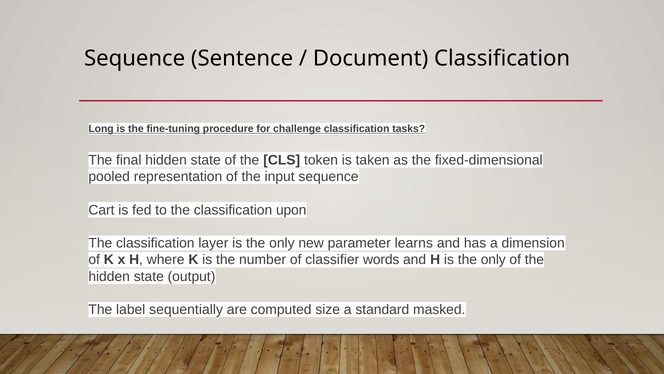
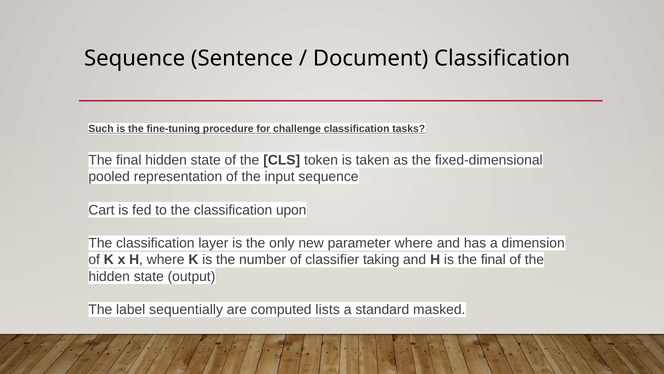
Long: Long -> Such (101, 129)
parameter learns: learns -> where (414, 243)
words: words -> taking (381, 260)
H is the only: only -> final (493, 260)
size: size -> lists (328, 309)
